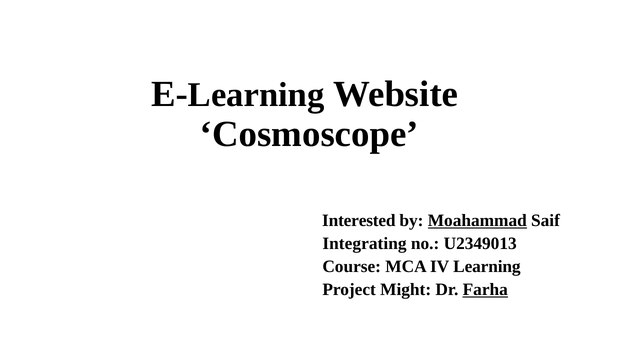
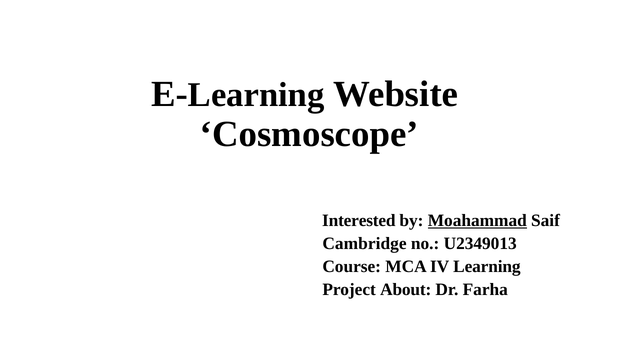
Integrating: Integrating -> Cambridge (365, 244)
Might: Might -> About (406, 290)
Farha underline: present -> none (485, 290)
